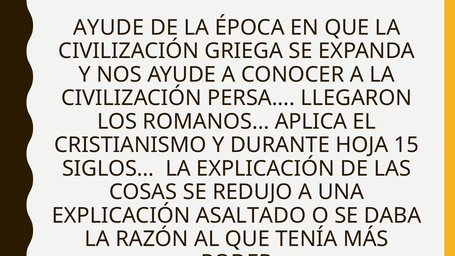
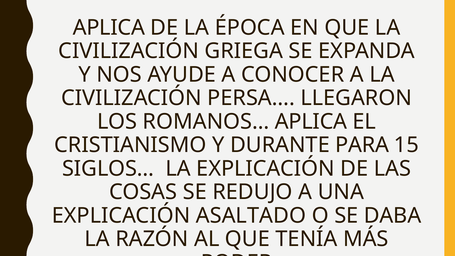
AYUDE: AYUDE -> APLICA (109, 28)
HOJA: HOJA -> PARA (362, 145)
